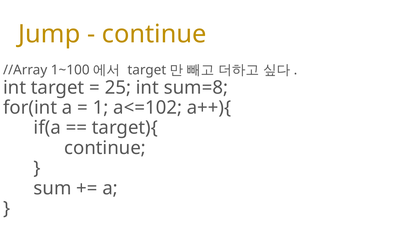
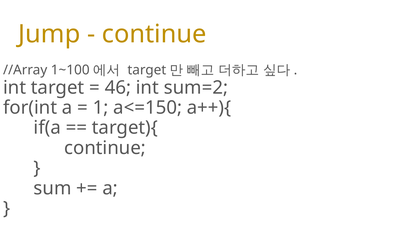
25: 25 -> 46 (118, 87)
sum=8: sum=8 -> sum=2 (196, 87)
a<=102: a<=102 -> a<=150 (148, 108)
